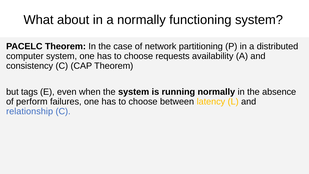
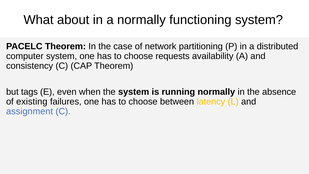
perform: perform -> existing (32, 102)
relationship: relationship -> assignment (30, 111)
